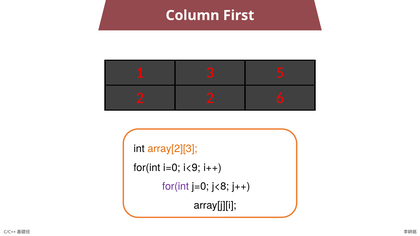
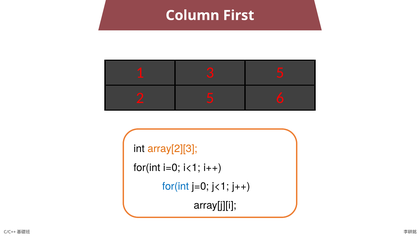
2 2: 2 -> 5 (210, 98)
i<9: i<9 -> i<1 (192, 168)
for(int colour: purple -> blue (176, 187)
j<8: j<8 -> j<1 (221, 187)
